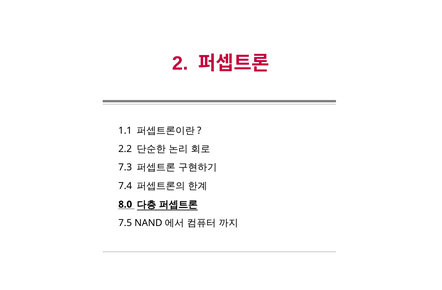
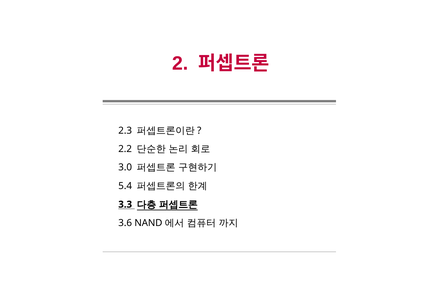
1.1: 1.1 -> 2.3 (125, 131)
7.3: 7.3 -> 3.0 (125, 168)
7.4: 7.4 -> 5.4 (125, 186)
8.0: 8.0 -> 3.3 (125, 205)
7.5: 7.5 -> 3.6 (125, 223)
